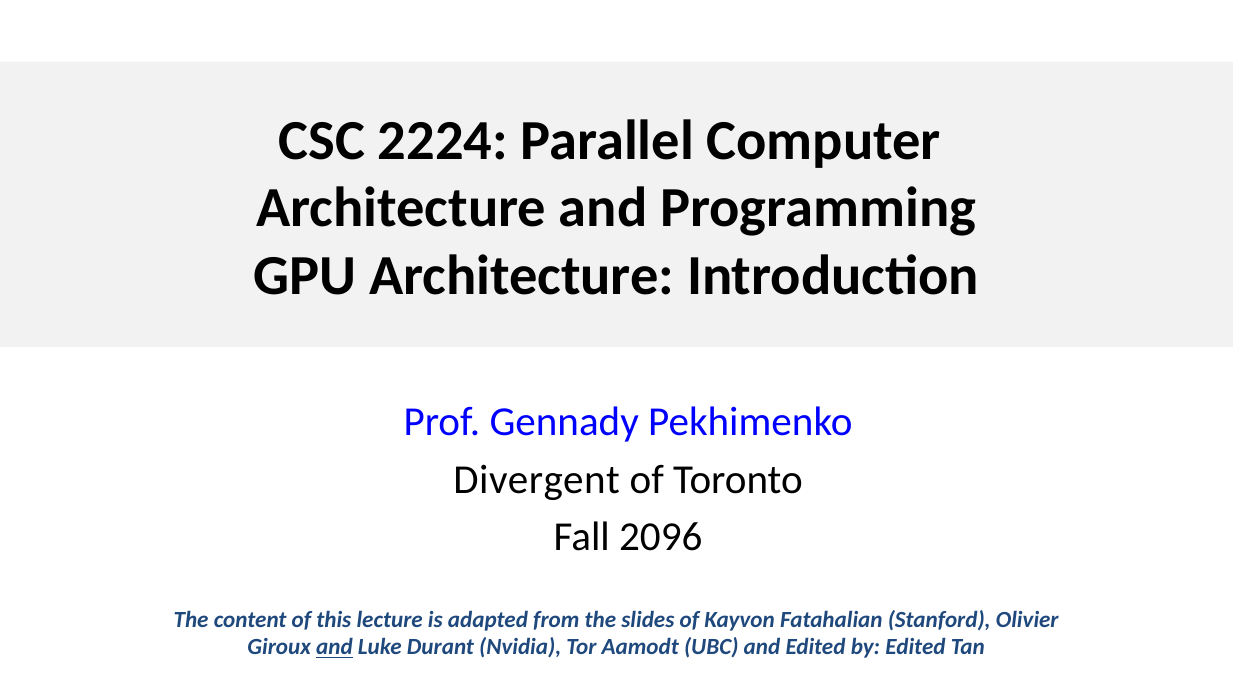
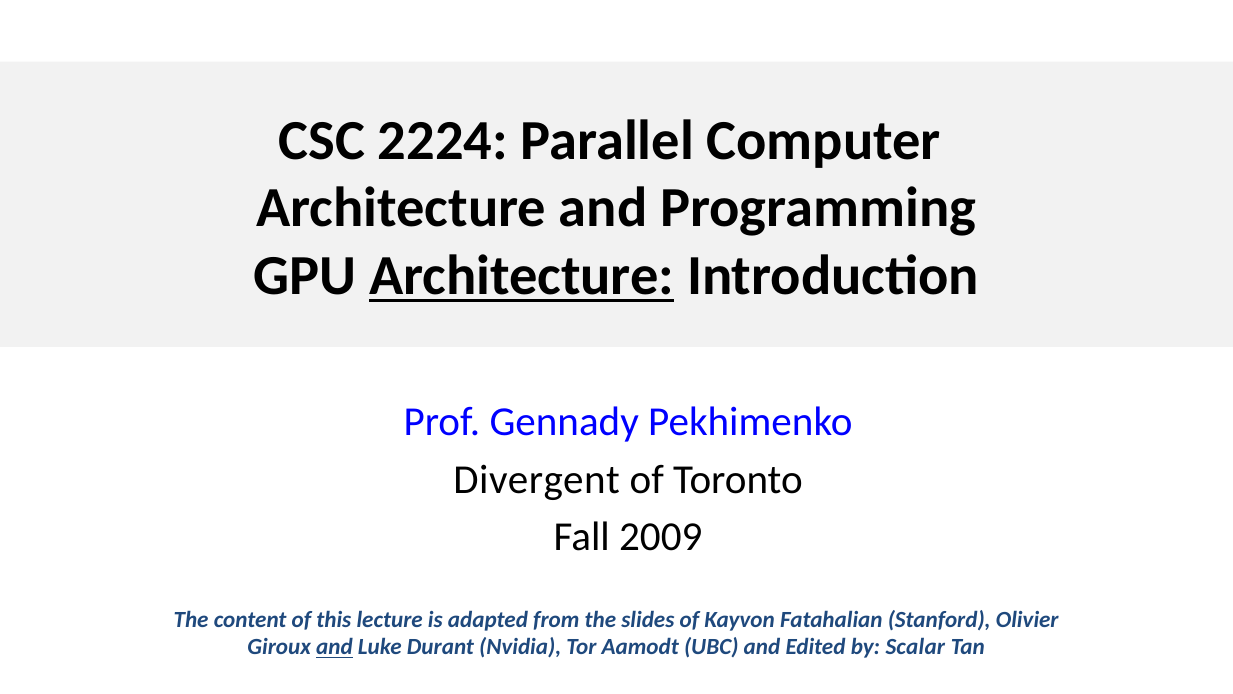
Architecture underline: none -> present (522, 276)
2096: 2096 -> 2009 (661, 537)
by Edited: Edited -> Scalar (915, 647)
